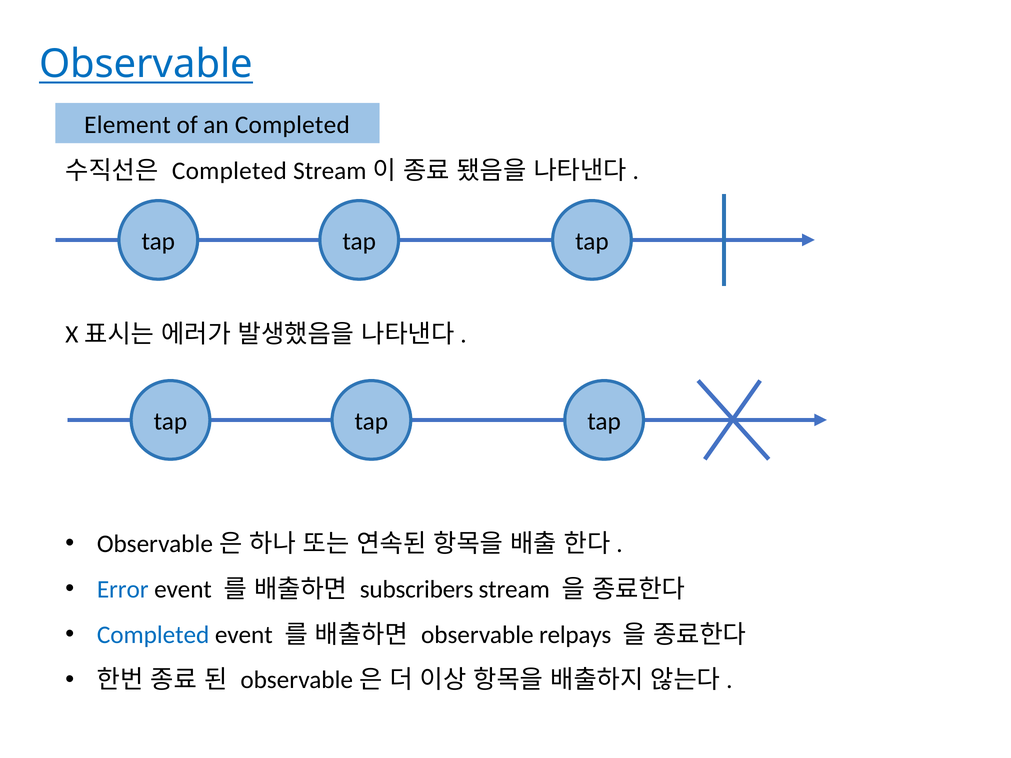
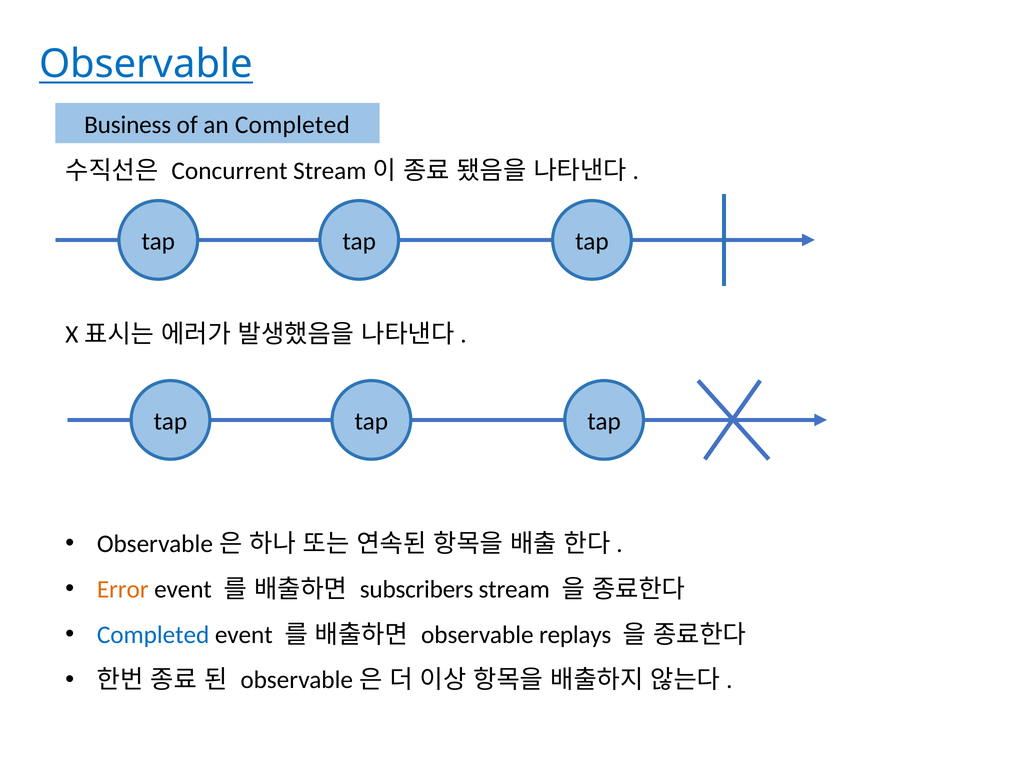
Element: Element -> Business (128, 125)
Completed: Completed -> Concurrent (229, 171)
Error colour: blue -> orange (123, 589)
relpays: relpays -> replays (575, 635)
